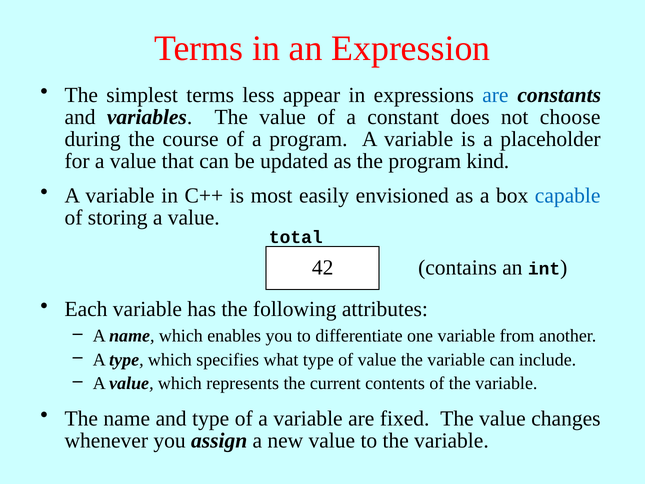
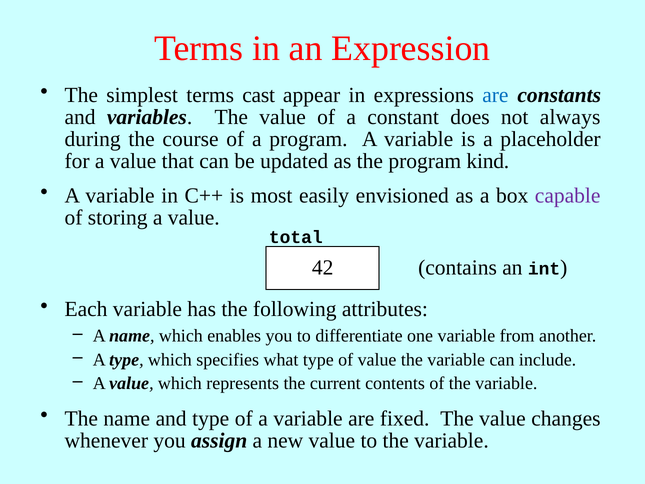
less: less -> cast (259, 95)
choose: choose -> always (570, 117)
capable colour: blue -> purple (568, 195)
